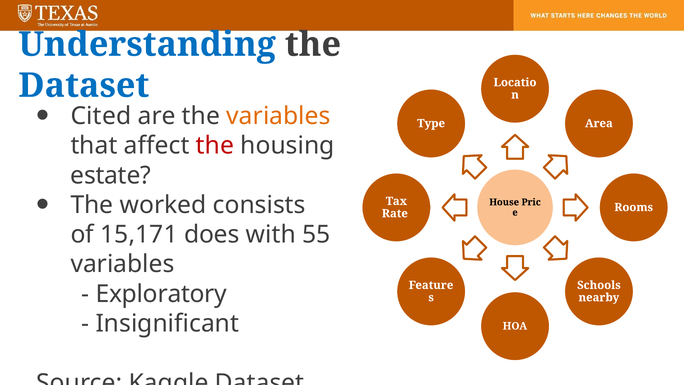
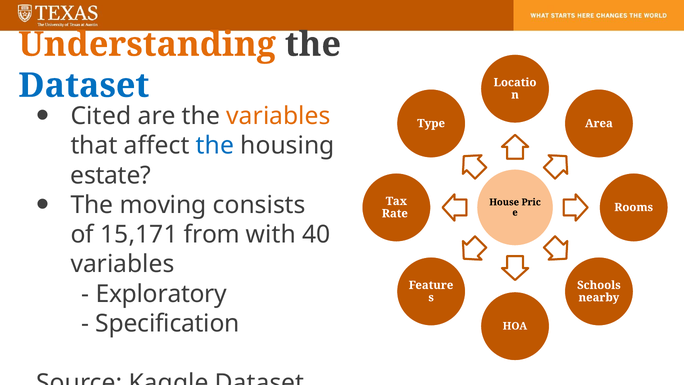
Understanding colour: blue -> orange (147, 44)
the colour: red -> blue (215, 146)
worked: worked -> moving (163, 205)
does: does -> from (212, 235)
55: 55 -> 40 (316, 235)
Insignificant: Insignificant -> Specification (167, 323)
